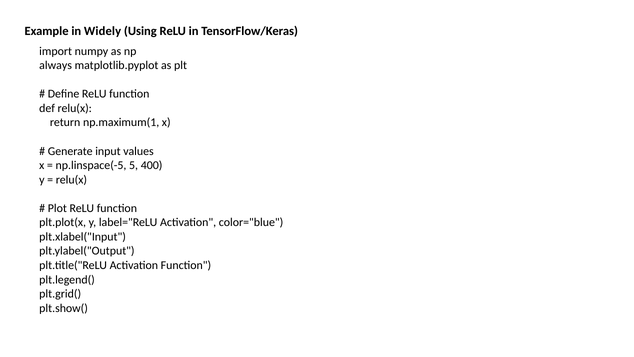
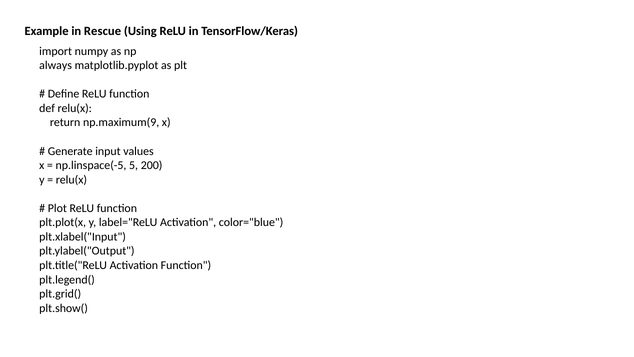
Widely: Widely -> Rescue (103, 31)
np.maximum(1: np.maximum(1 -> np.maximum(9 (121, 122)
400: 400 -> 200 (152, 165)
